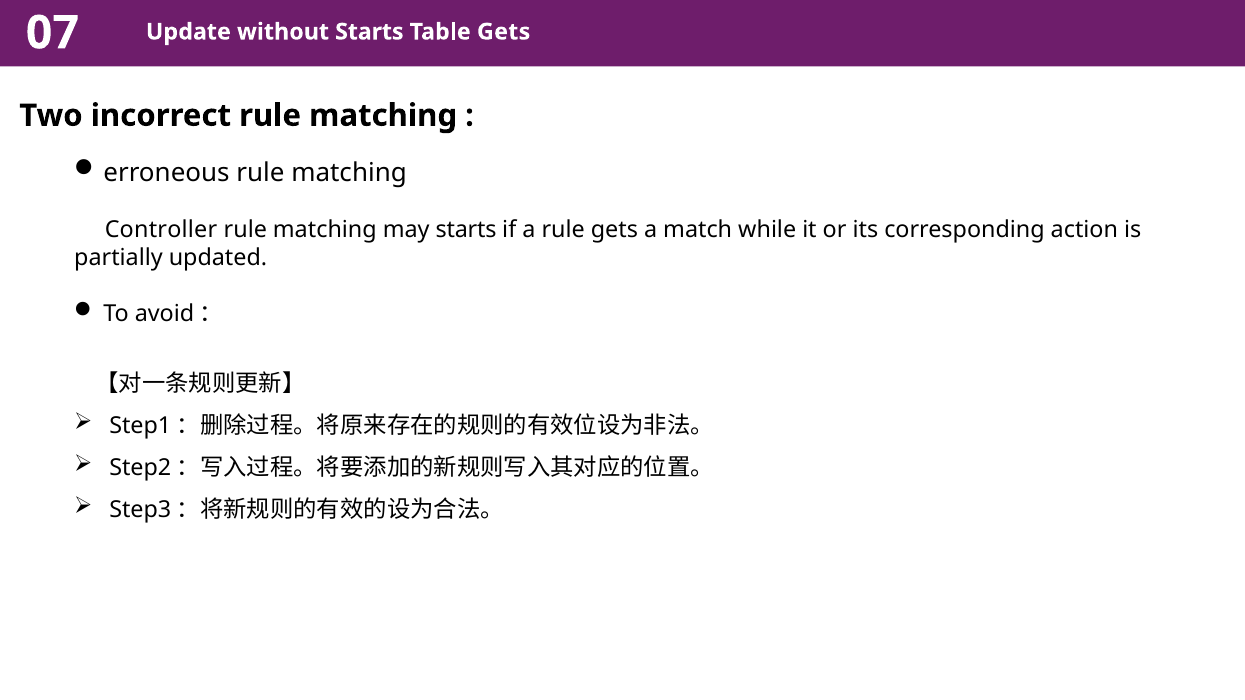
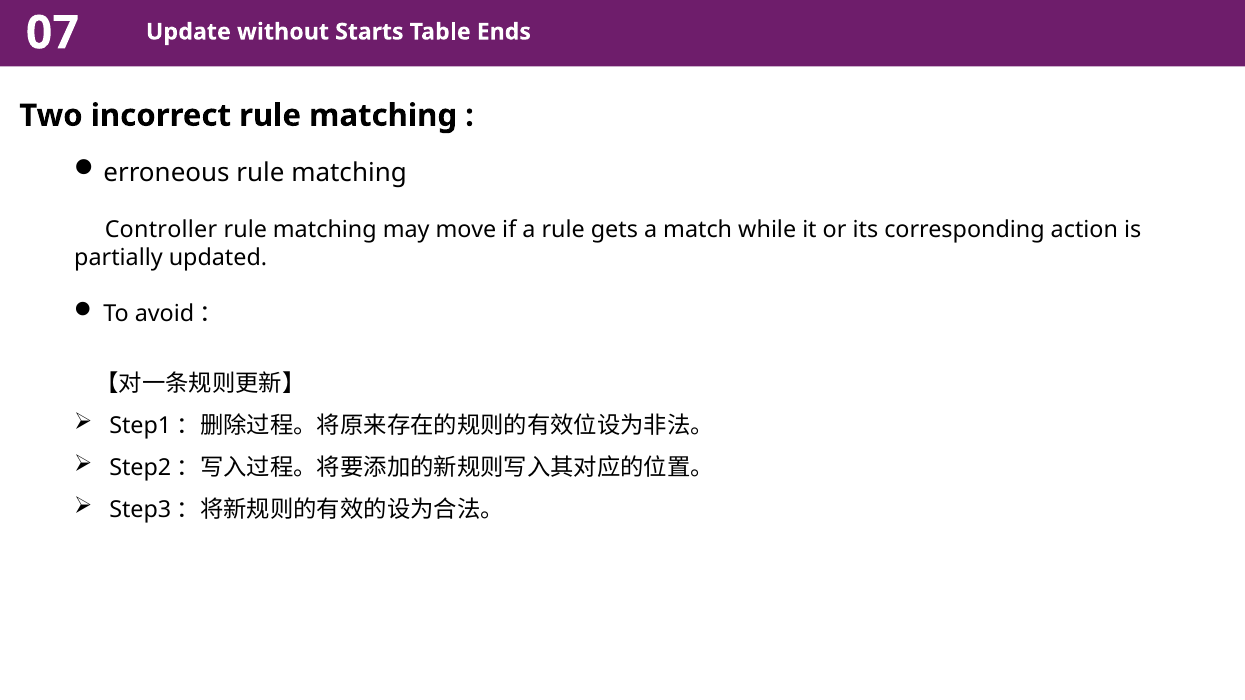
Table Gets: Gets -> Ends (504, 32)
may starts: starts -> move (466, 230)
